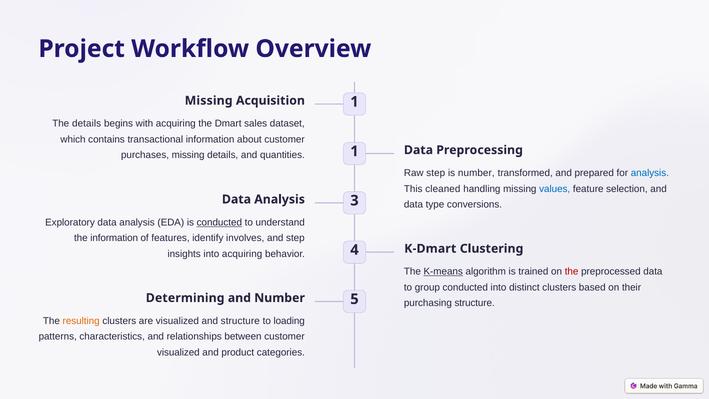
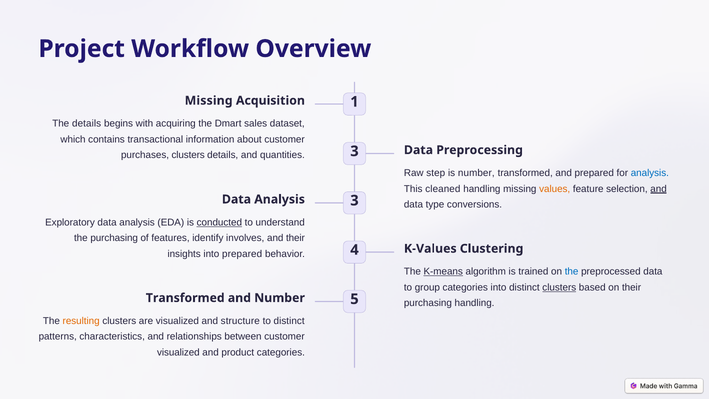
purchases missing: missing -> clusters (188, 155)
quantities 1: 1 -> 3 (354, 151)
values colour: blue -> orange (555, 189)
and underline: none -> present (659, 189)
the information: information -> purchasing (114, 238)
and step: step -> their (295, 238)
into acquiring: acquiring -> prepared (242, 254)
K-Dmart: K-Dmart -> K-Values (430, 249)
the colour: red -> blue (572, 272)
group conducted: conducted -> categories (465, 287)
clusters underline: none -> present (559, 287)
Determining: Determining -> Transformed (185, 298)
purchasing structure: structure -> handling (475, 303)
to loading: loading -> distinct (289, 321)
